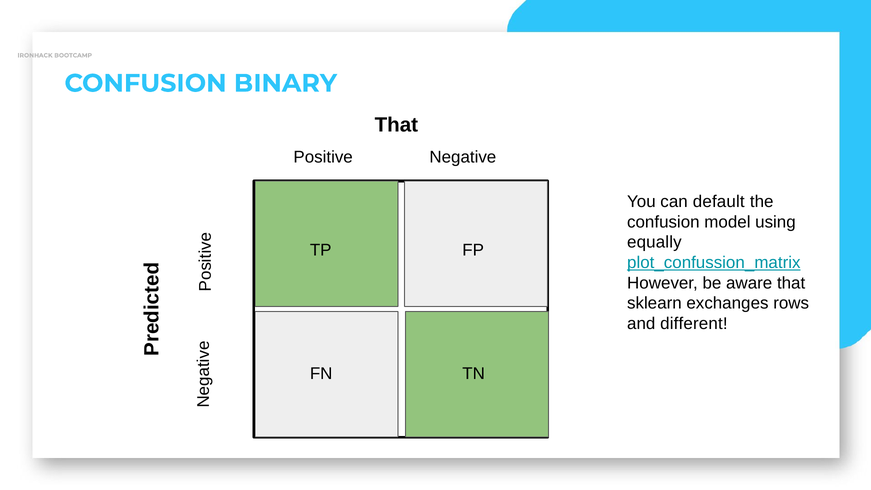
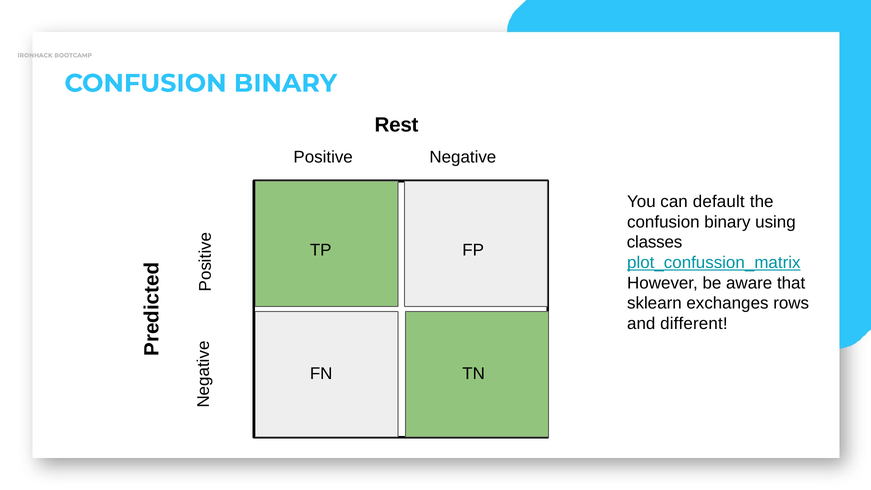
That: That -> Rest (396, 125)
model: model -> binary (727, 222)
equally: equally -> classes (655, 242)
